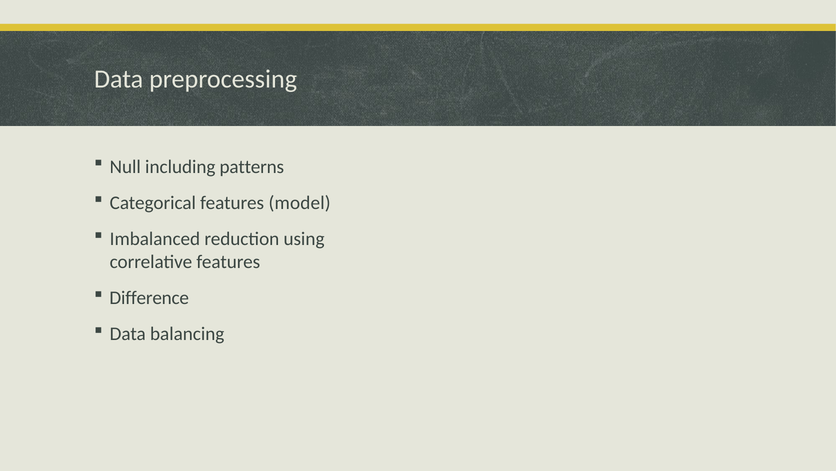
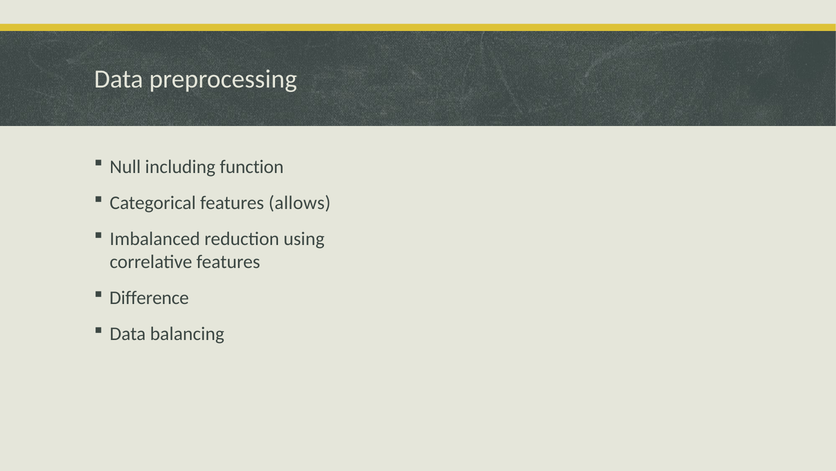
patterns: patterns -> function (252, 166)
model: model -> allows (300, 202)
